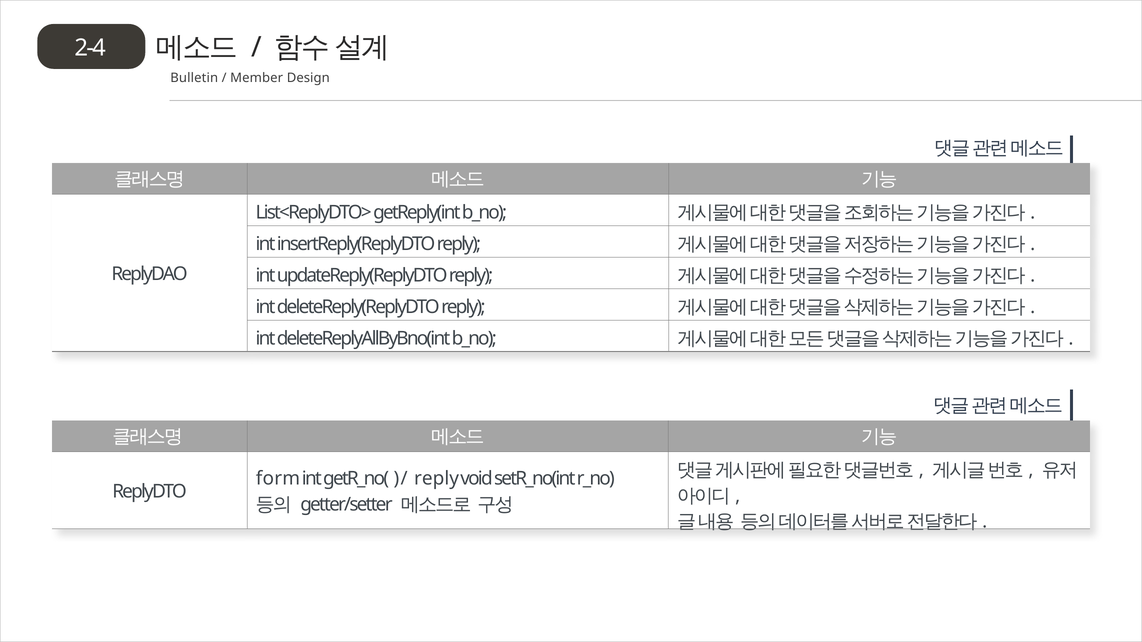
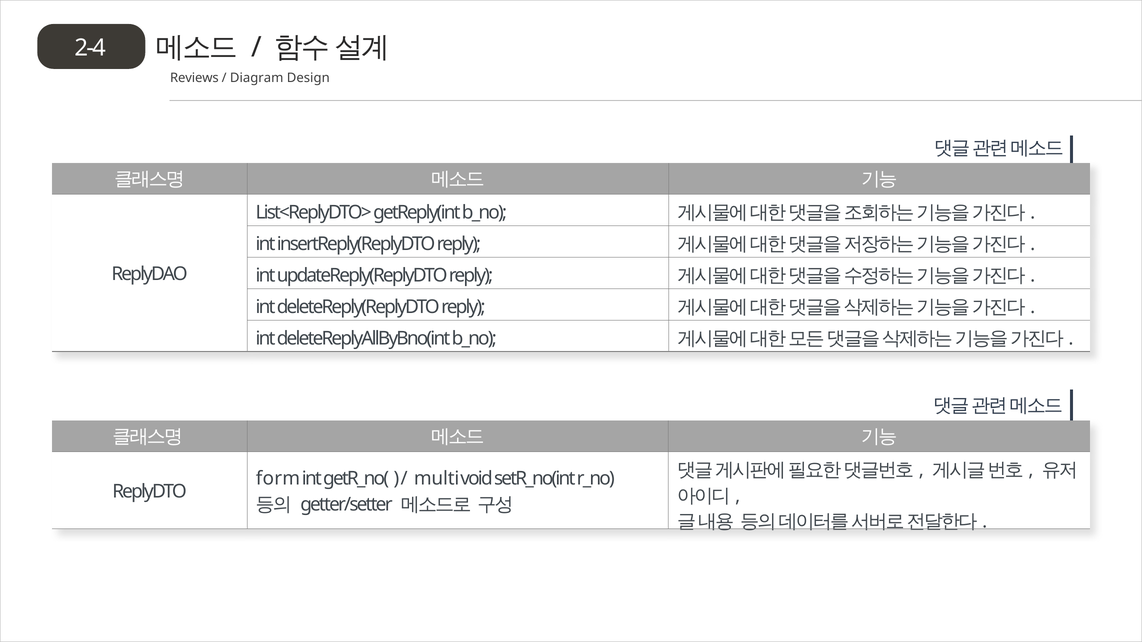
Bulletin: Bulletin -> Reviews (194, 78)
Member: Member -> Diagram (257, 78)
reply: reply -> multi (437, 479)
